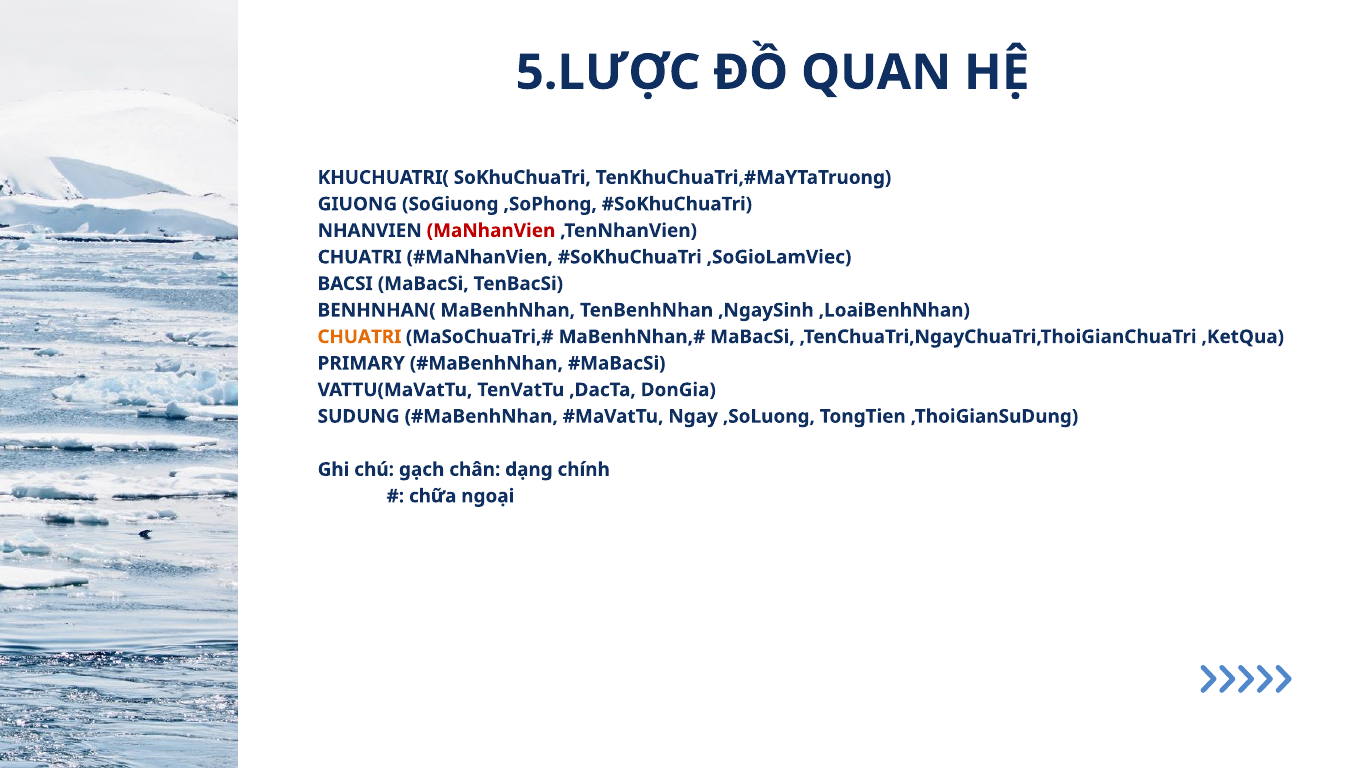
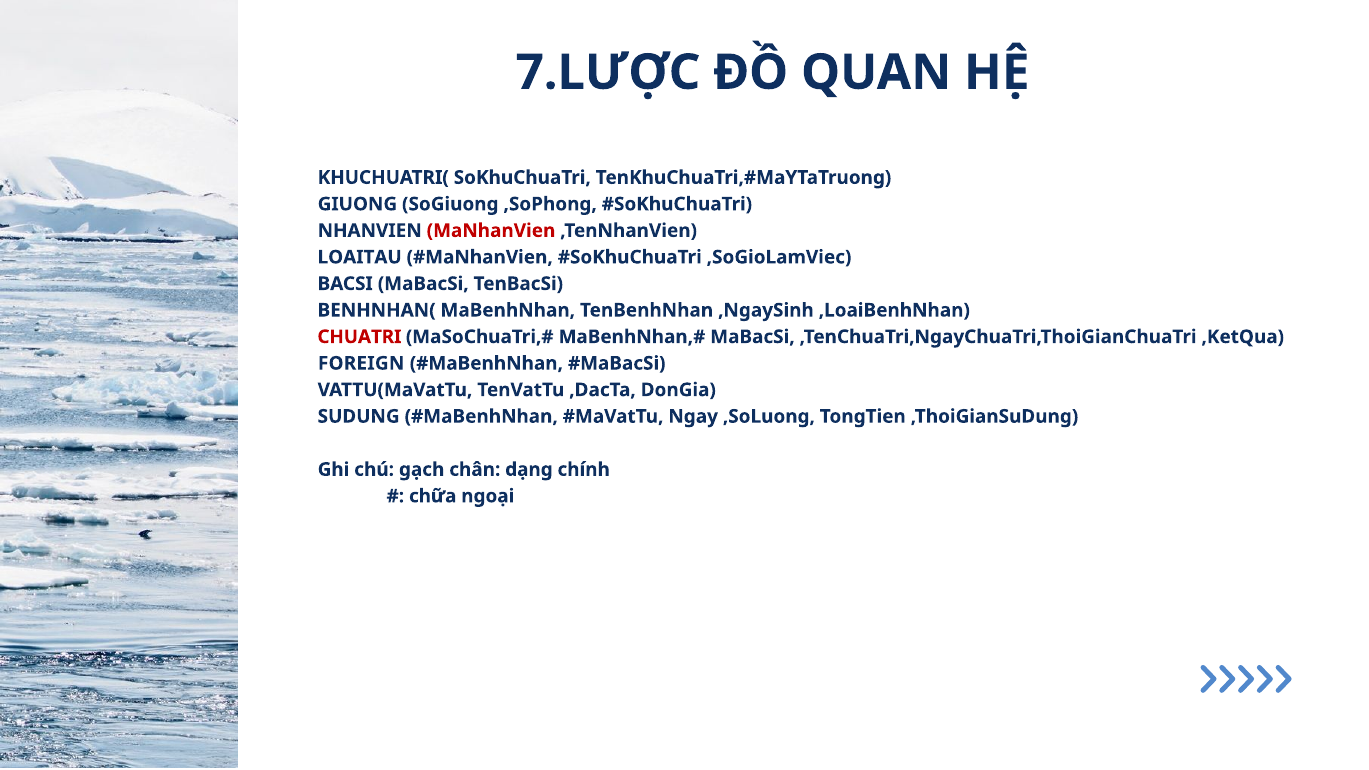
5.LƯỢC: 5.LƯỢC -> 7.LƯỢC (608, 73)
CHUATRI: CHUATRI -> LOAITAU (360, 257)
CHUATRI colour: orange -> red (359, 337)
PRIMARY: PRIMARY -> FOREIGN (361, 363)
